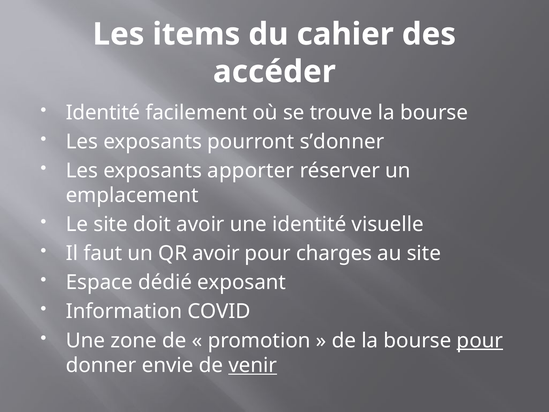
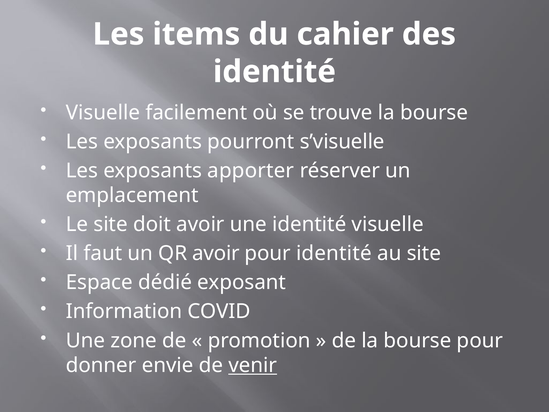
accéder: accéder -> identité (274, 72)
Identité: Identité -> Visuelle (103, 113)
s’donner: s’donner -> s’visuelle (342, 142)
pour charges: charges -> identité (334, 253)
pour underline: present -> none (480, 340)
